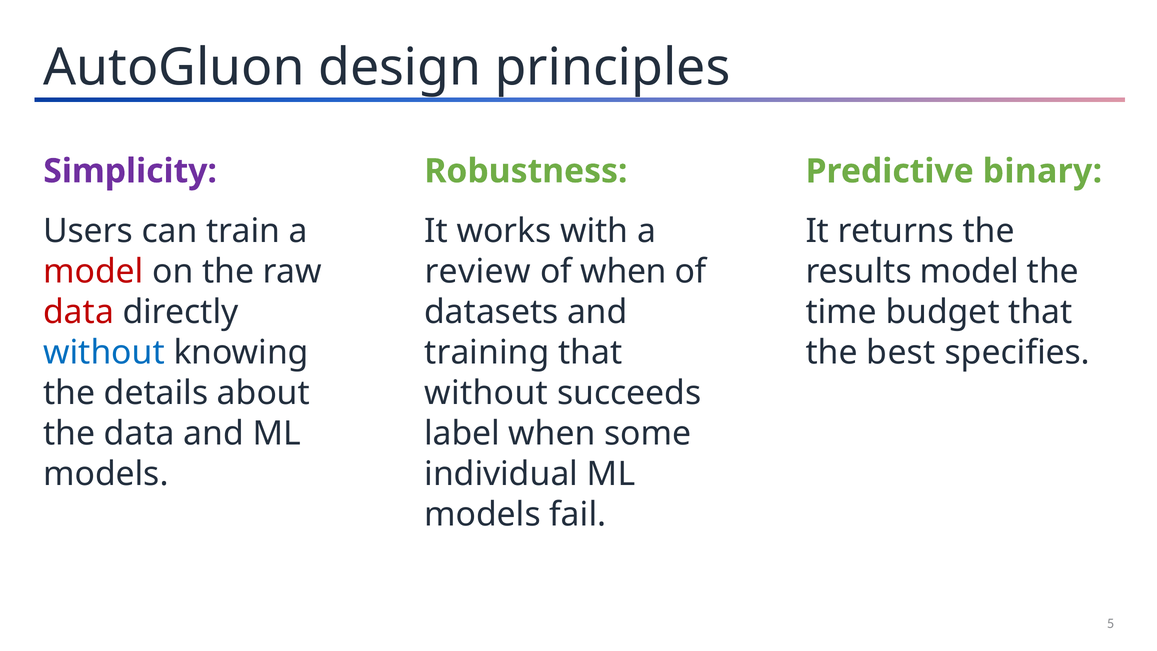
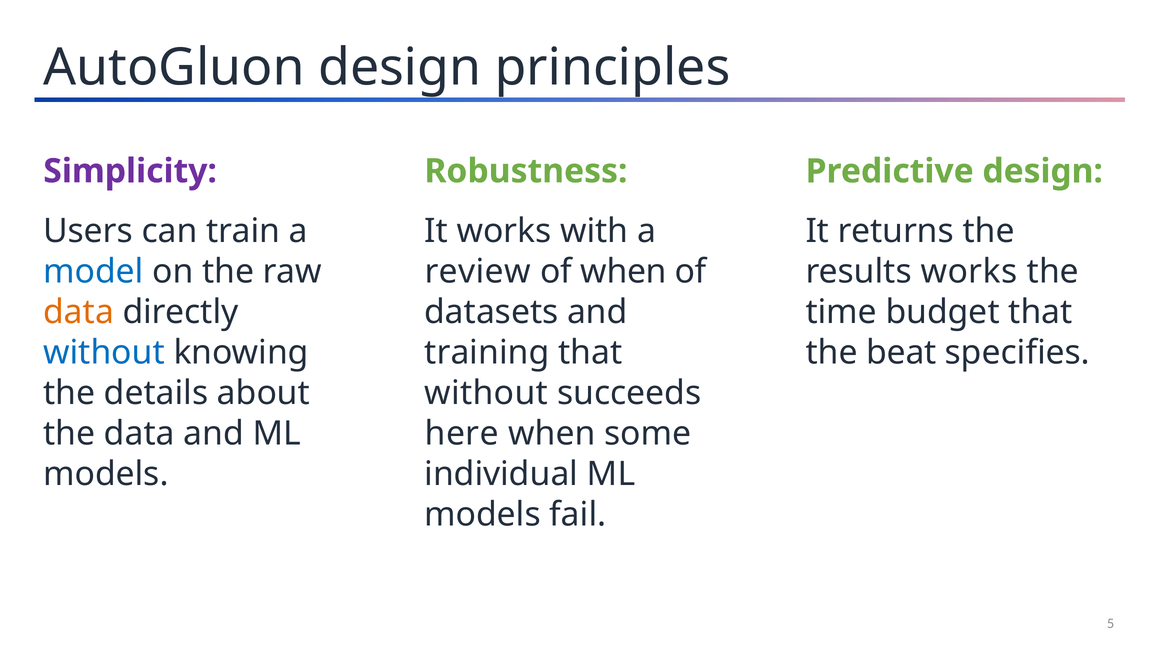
Predictive binary: binary -> design (1043, 171)
model colour: red -> blue (93, 271)
results model: model -> works (969, 272)
data colour: red -> orange (79, 312)
best: best -> beat (901, 353)
label: label -> here (462, 434)
